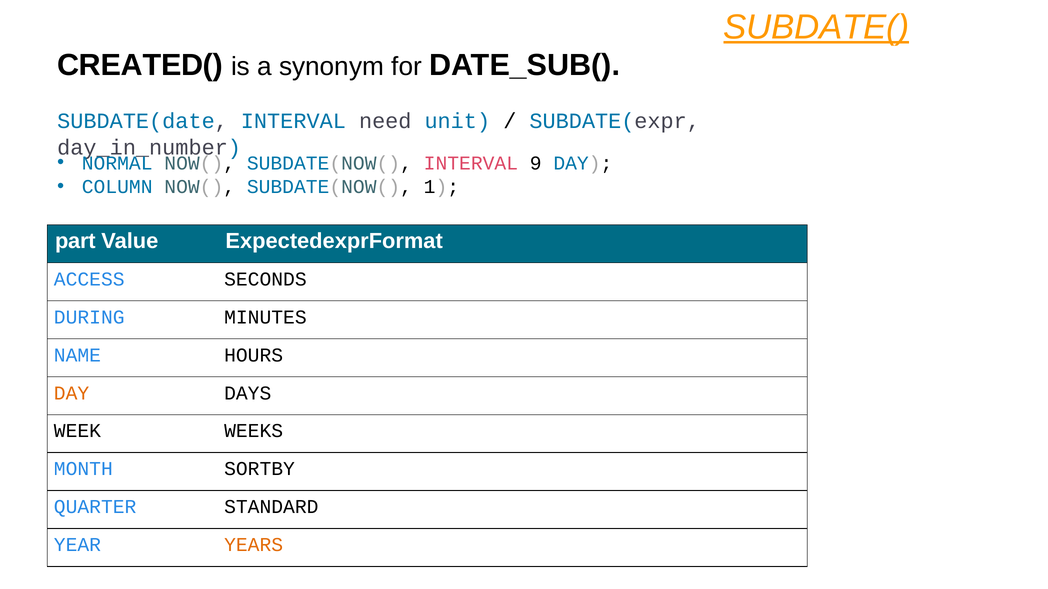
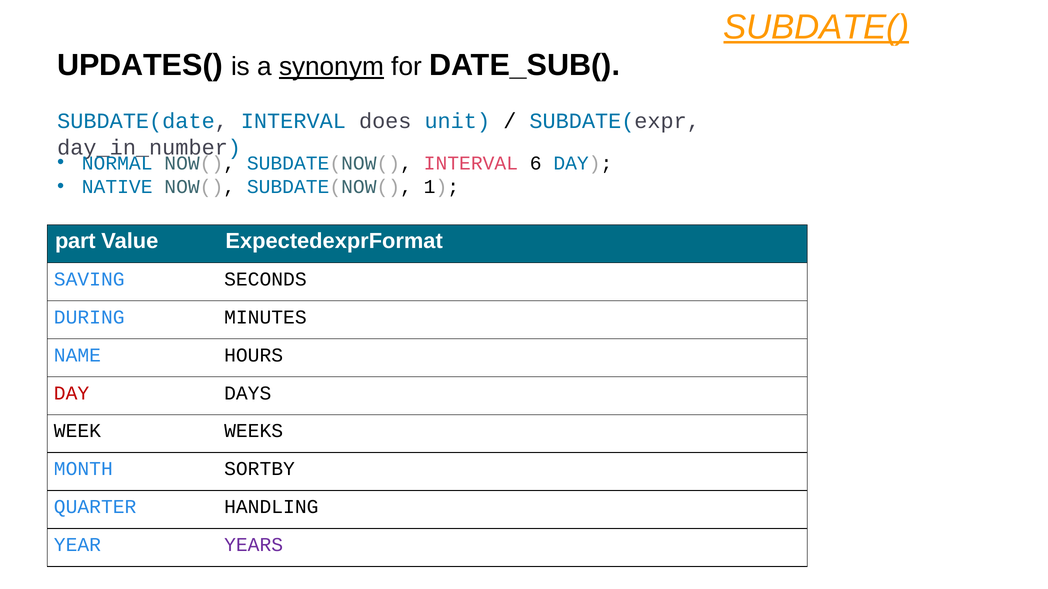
CREATED(: CREATED( -> UPDATES( (140, 65)
synonym underline: none -> present (332, 67)
need: need -> does (385, 121)
9: 9 -> 6 (536, 163)
COLUMN: COLUMN -> NATIVE (117, 187)
ACCESS: ACCESS -> SAVING (89, 279)
DAY colour: orange -> red (72, 393)
STANDARD: STANDARD -> HANDLING (271, 507)
YEARS colour: orange -> purple (254, 545)
